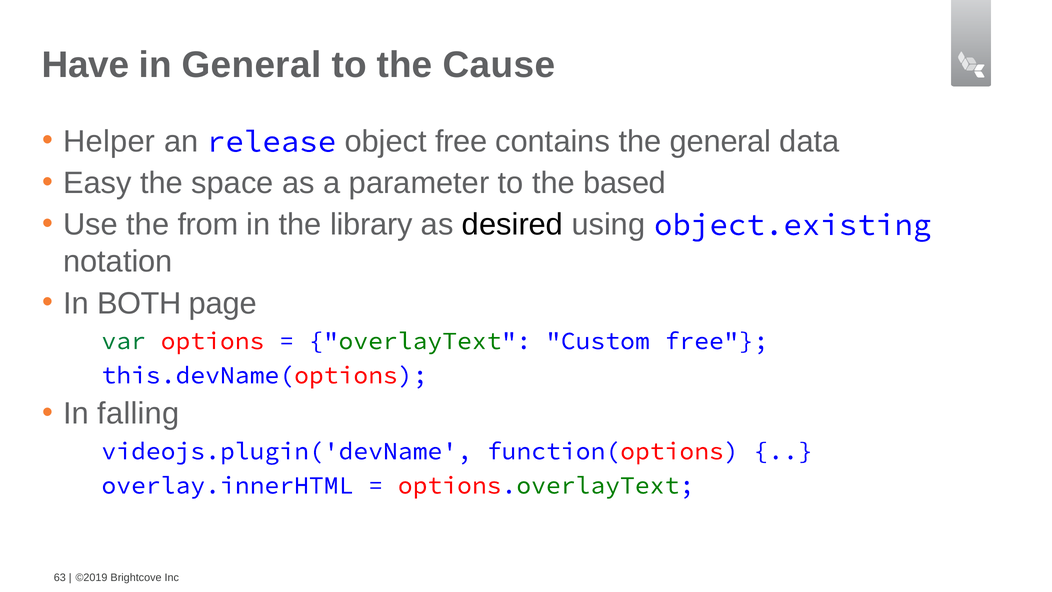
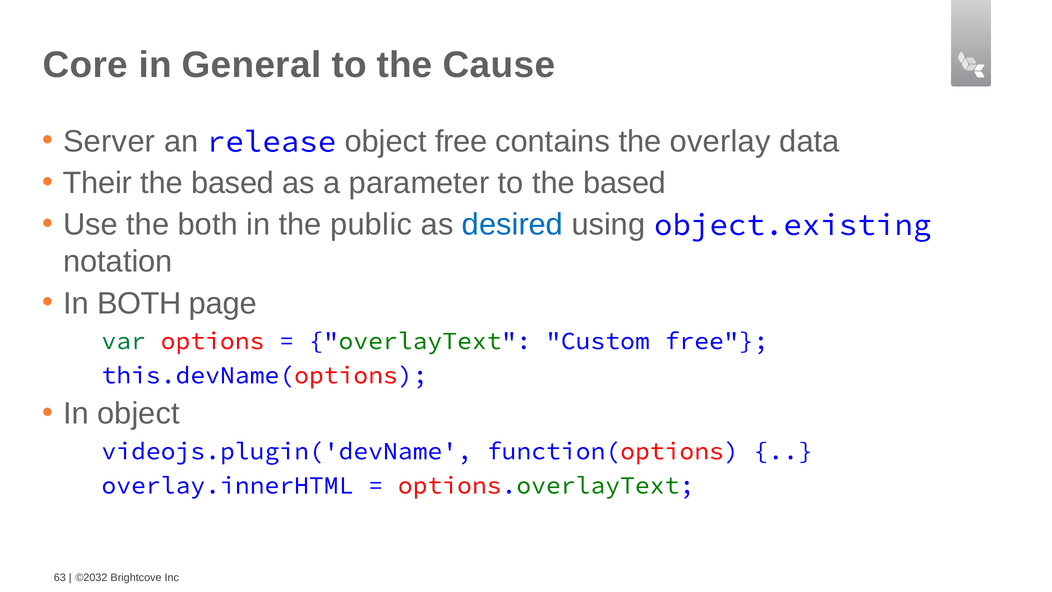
Have: Have -> Core (85, 65)
Helper: Helper -> Server (109, 141)
the general: general -> overlay (720, 141)
Easy: Easy -> Their (97, 183)
space: space -> based (233, 183)
the from: from -> both (208, 225)
library: library -> public (371, 225)
desired colour: black -> blue (513, 225)
In falling: falling -> object (138, 413)
©2019: ©2019 -> ©2032 (92, 578)
